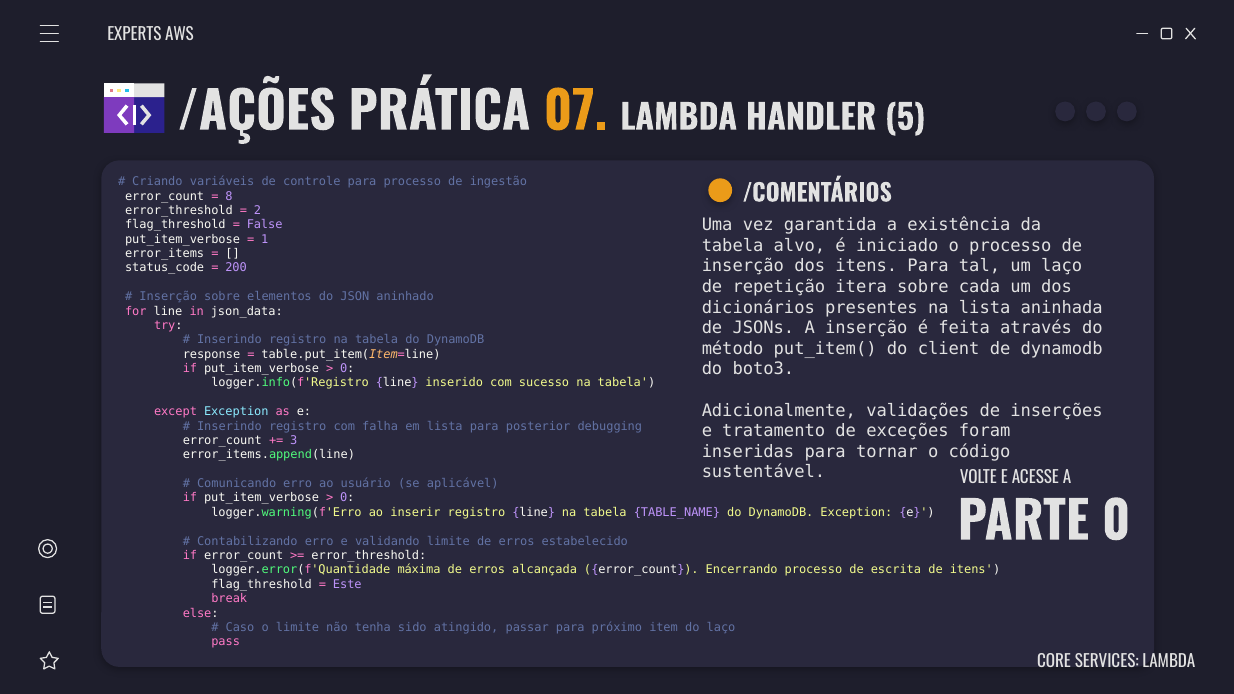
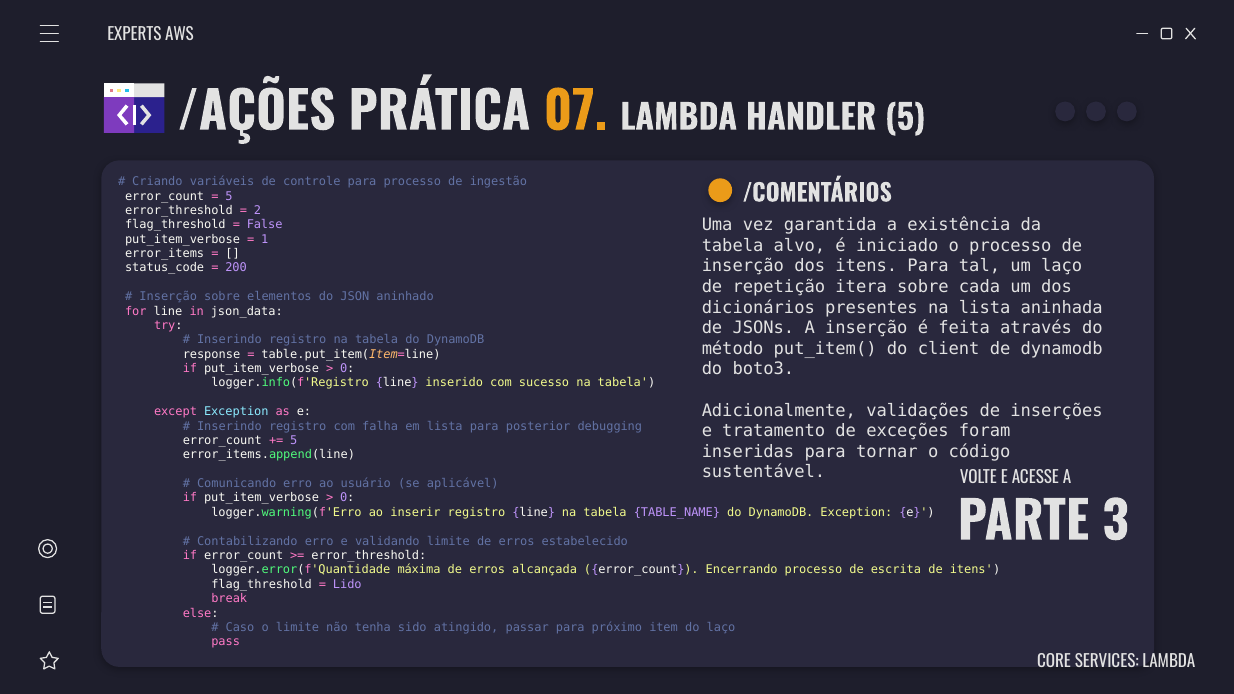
8: 8 -> 5 (229, 196)
3: 3 -> 5 (294, 441)
PARTE 0: 0 -> 3 (1116, 523)
Este: Este -> Lido (347, 584)
